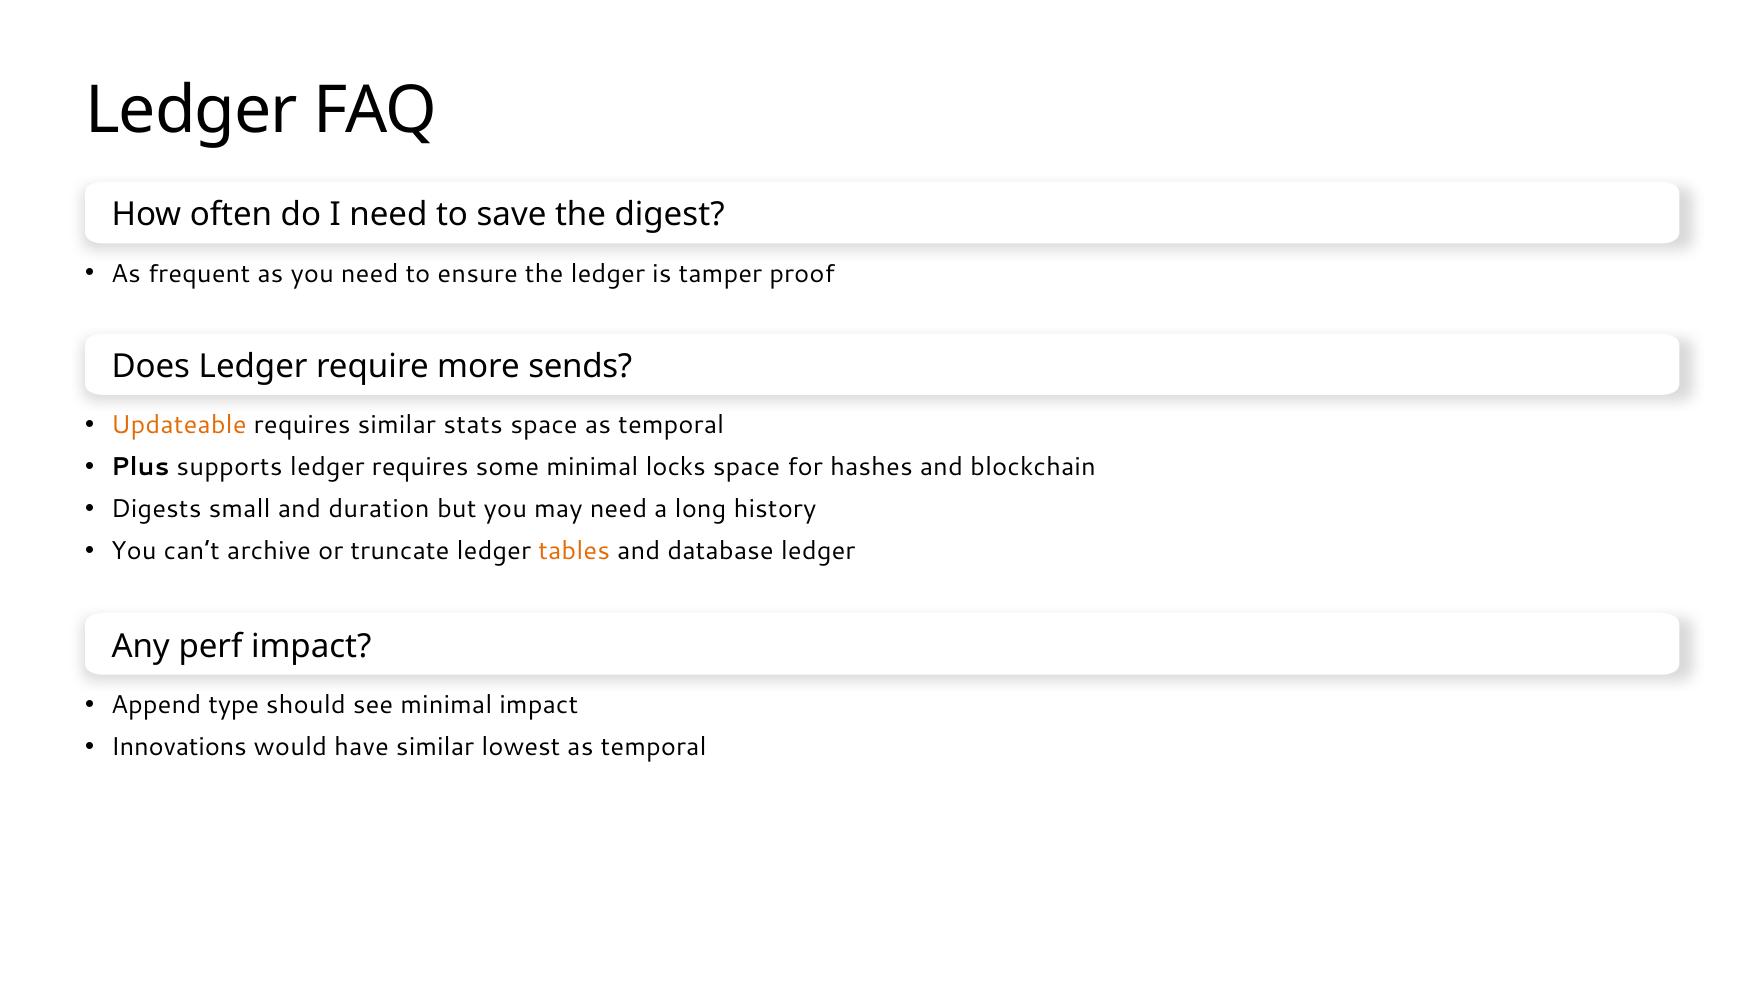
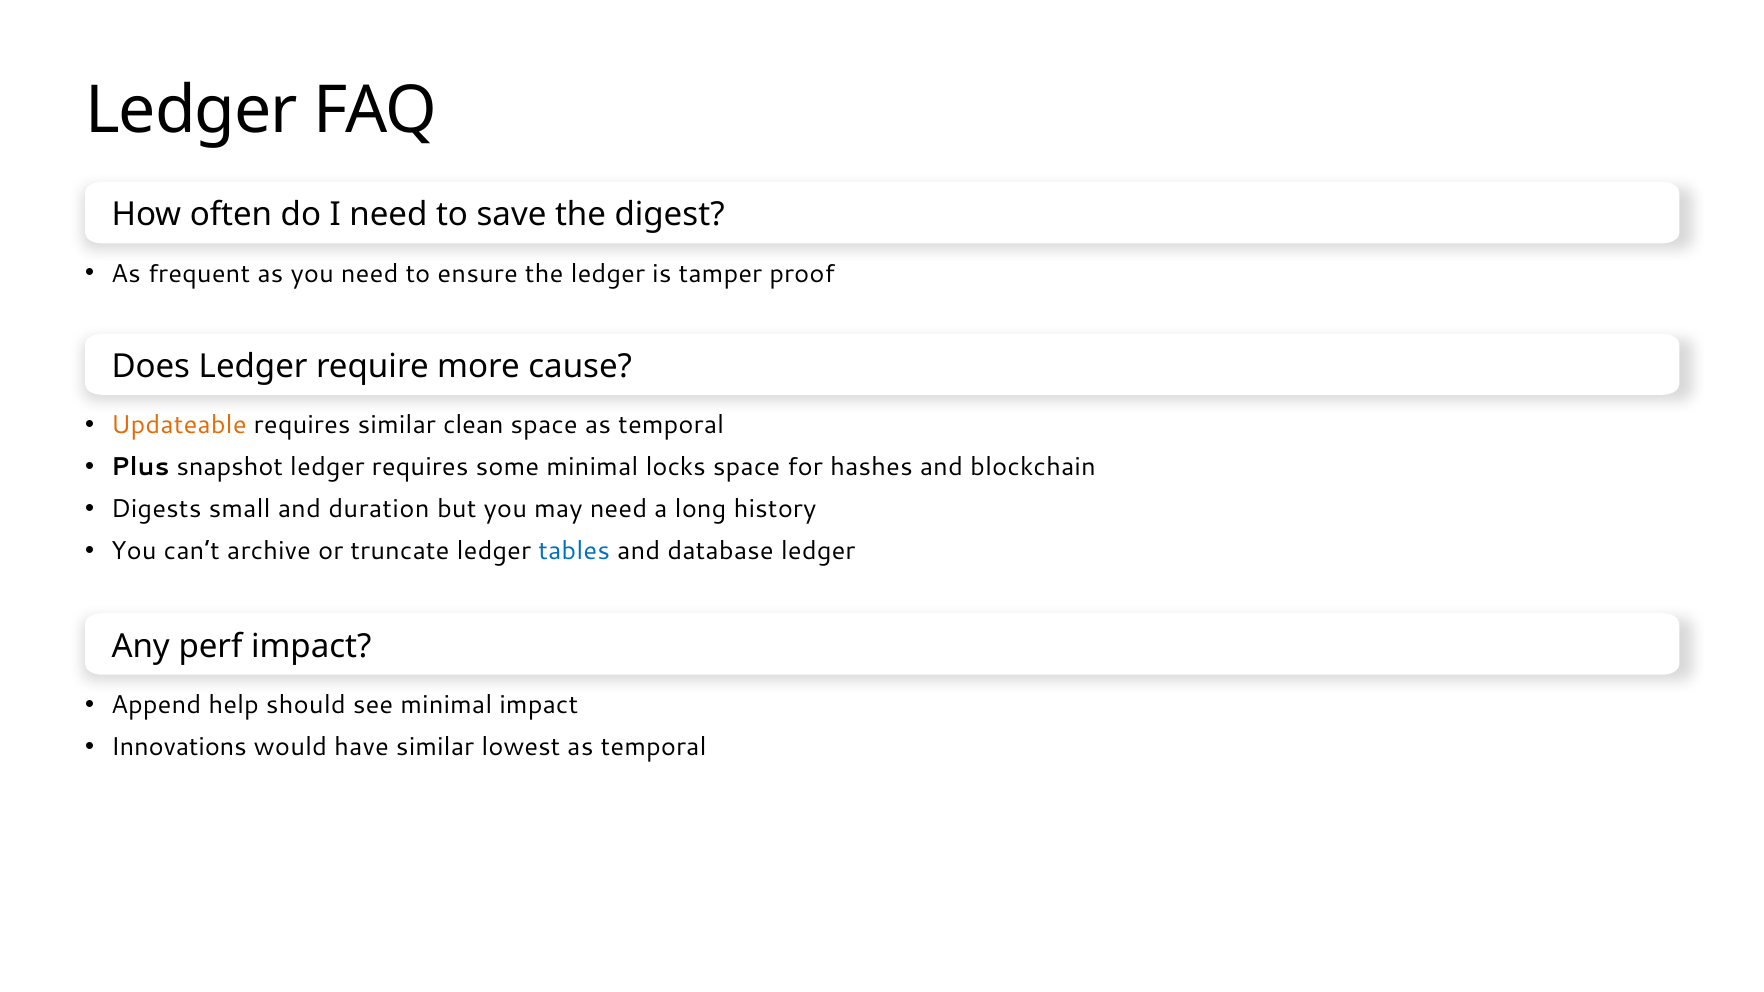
sends: sends -> cause (580, 367)
stats: stats -> clean (473, 425)
supports: supports -> snapshot (230, 467)
tables colour: orange -> blue (574, 551)
type: type -> help (234, 705)
